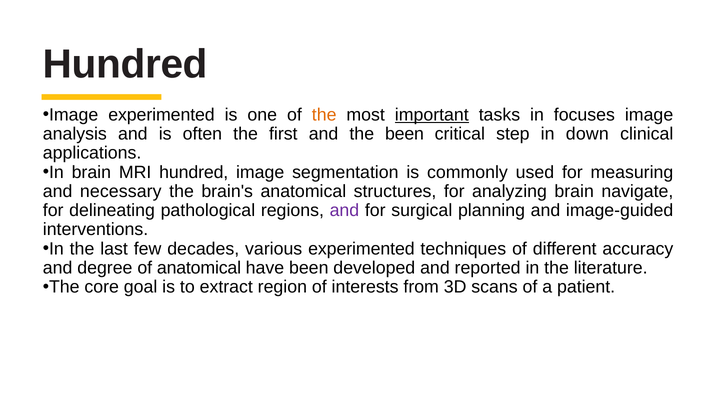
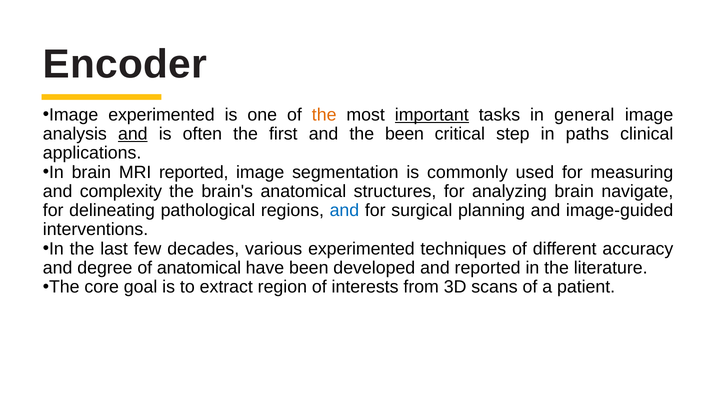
Hundred: Hundred -> Encoder (125, 64)
focuses: focuses -> general (584, 115)
and underline: none -> present (133, 134)
down: down -> paths (587, 134)
MRI hundred: hundred -> reported (194, 172)
necessary: necessary -> complexity (121, 191)
and colour: purple -> blue (344, 210)
